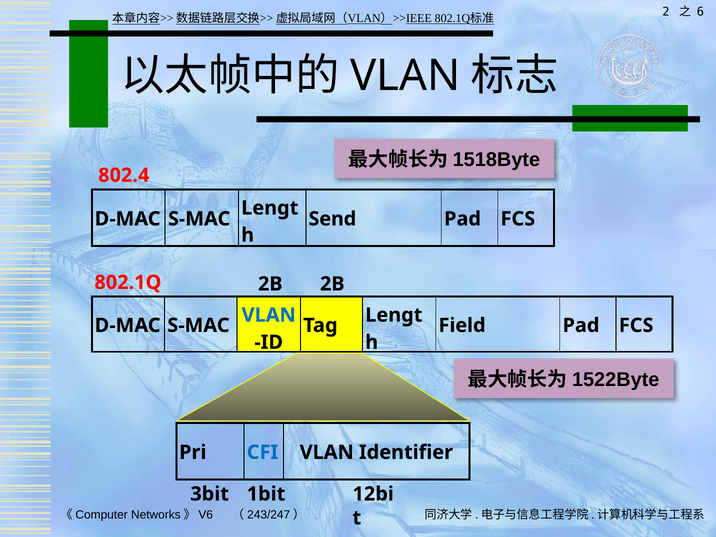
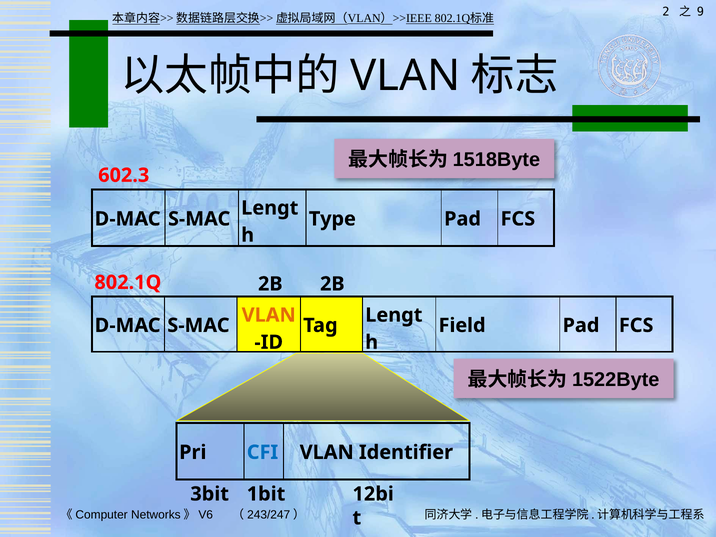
6: 6 -> 9 (700, 12)
802.4: 802.4 -> 602.3 (124, 175)
Send: Send -> Type (332, 219)
VLAN colour: blue -> orange (269, 315)
